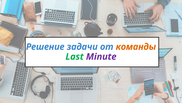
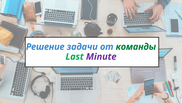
команды colour: orange -> green (136, 47)
